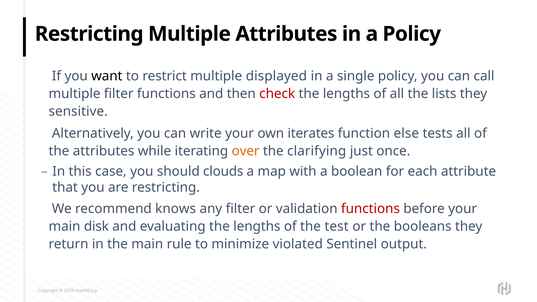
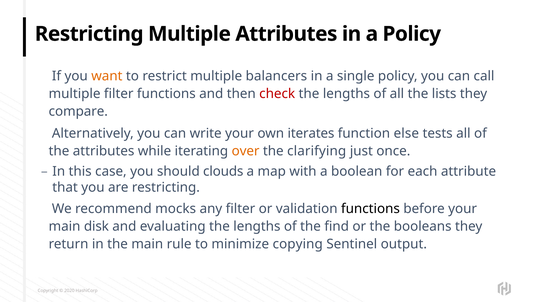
want colour: black -> orange (107, 76)
displayed: displayed -> balancers (276, 76)
sensitive: sensitive -> compare (78, 112)
knows: knows -> mocks (176, 209)
functions colour: red -> black (370, 209)
test: test -> find (337, 226)
violated: violated -> copying (298, 244)
